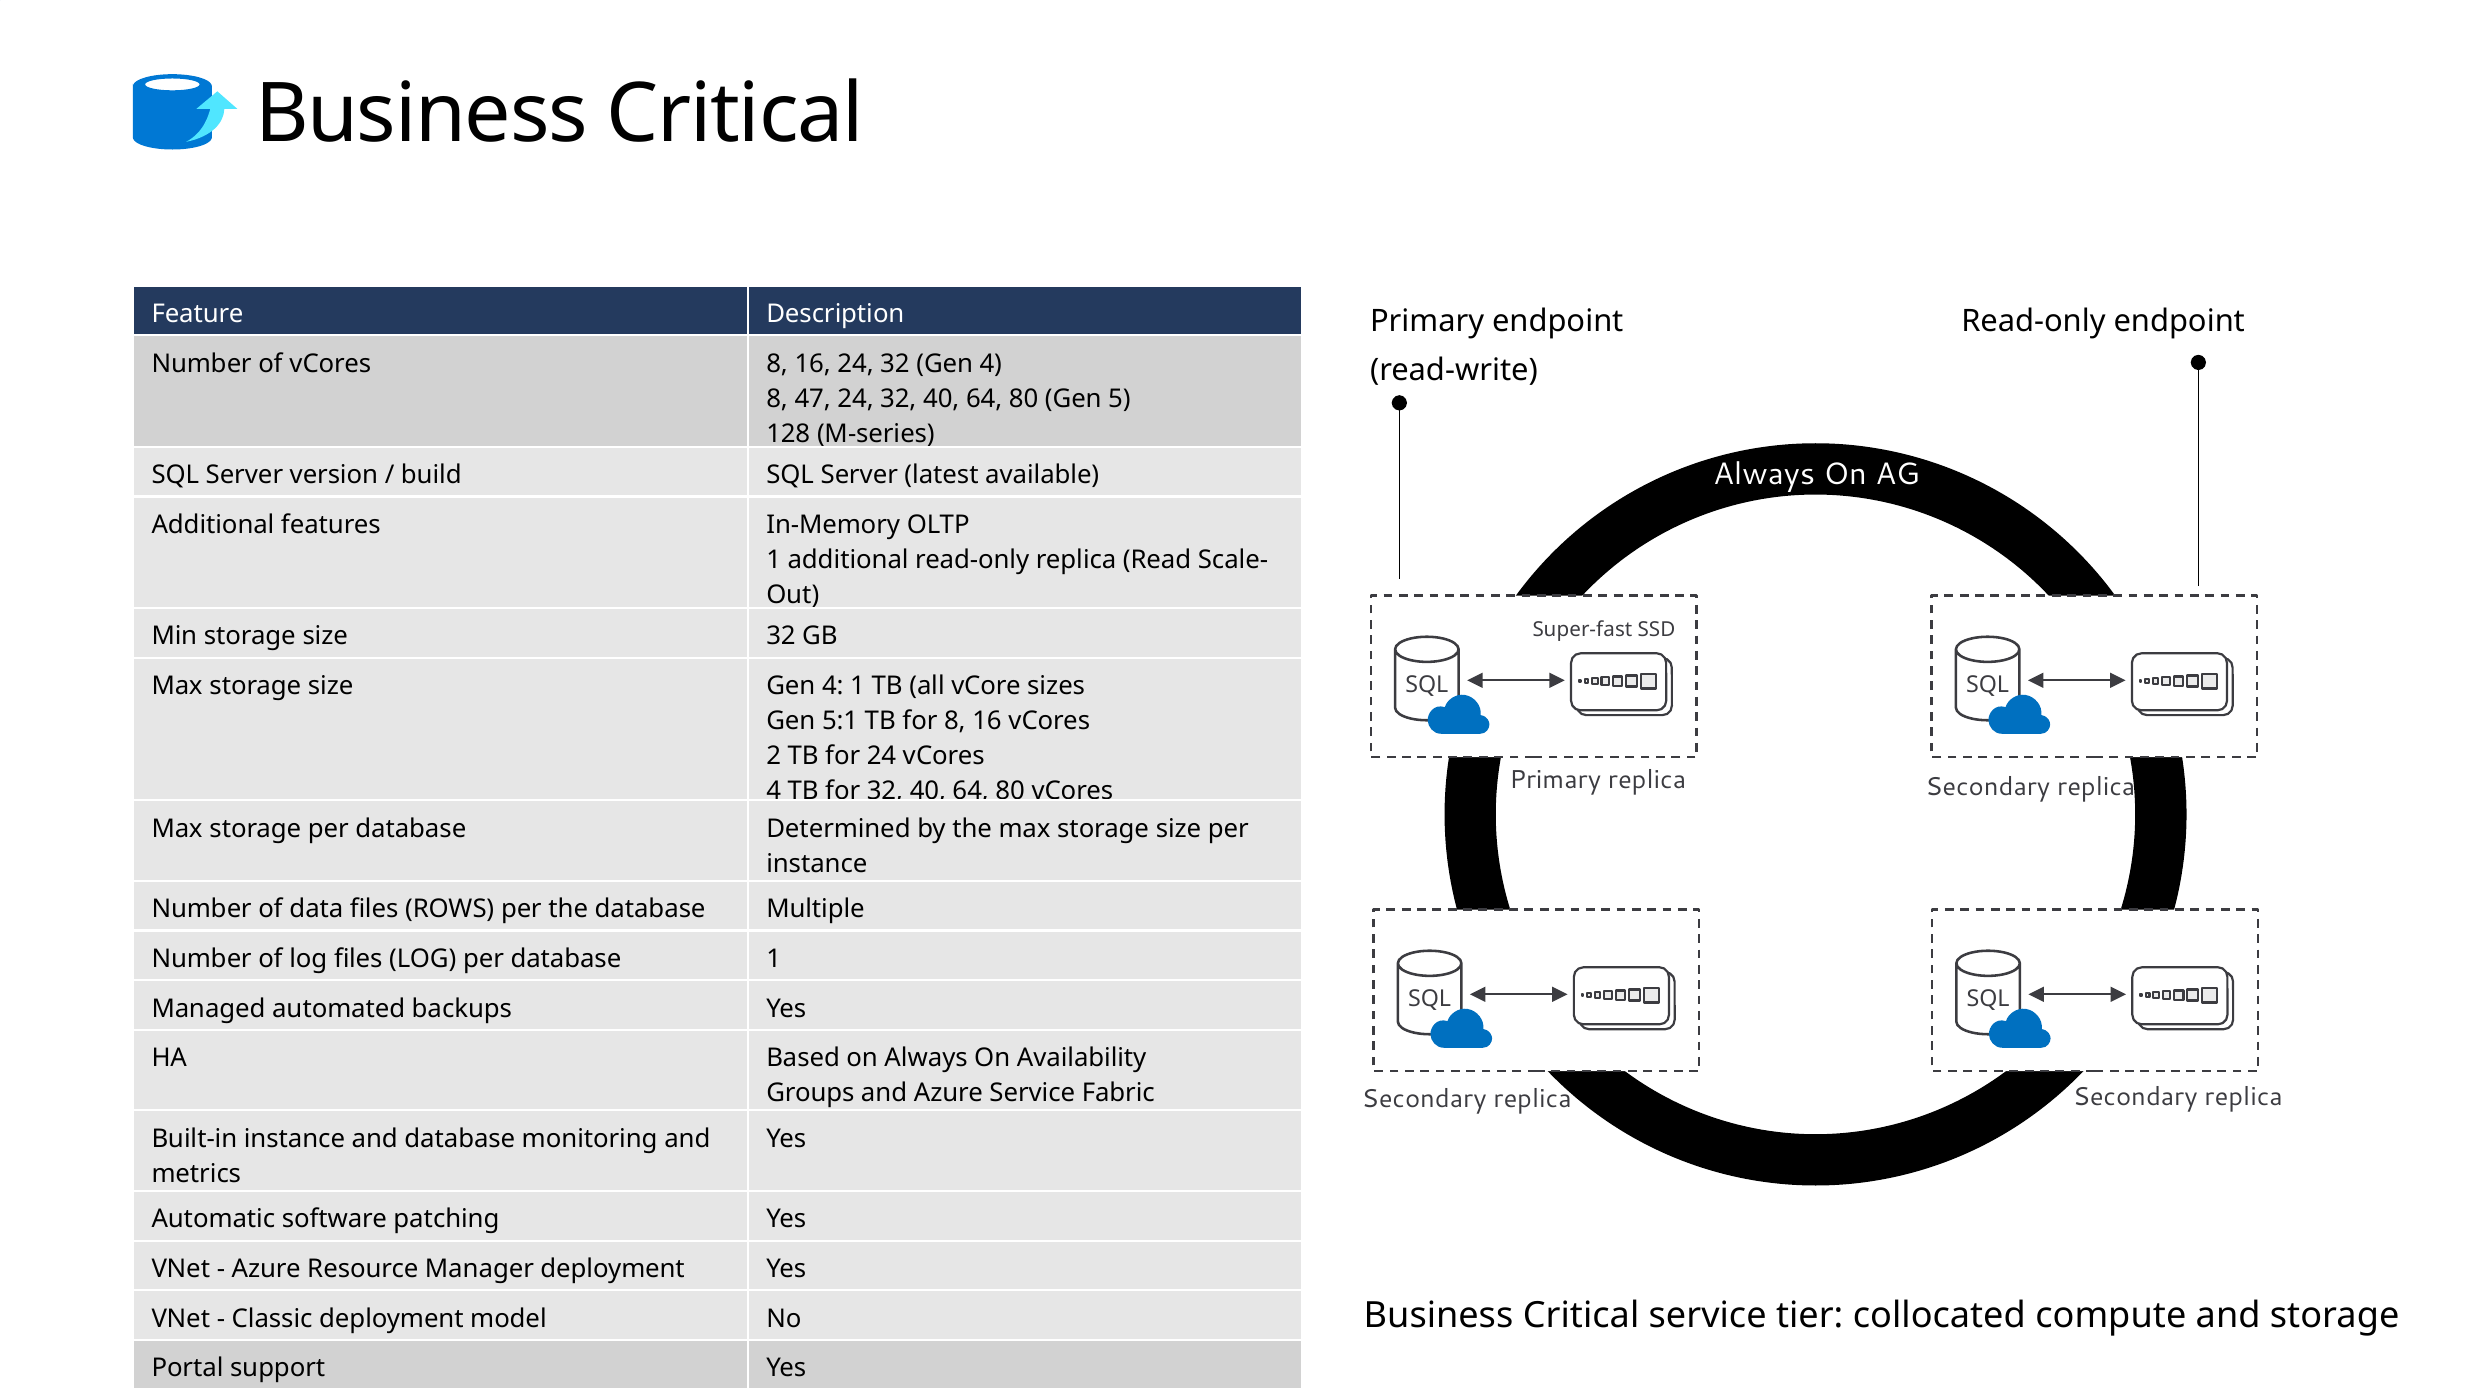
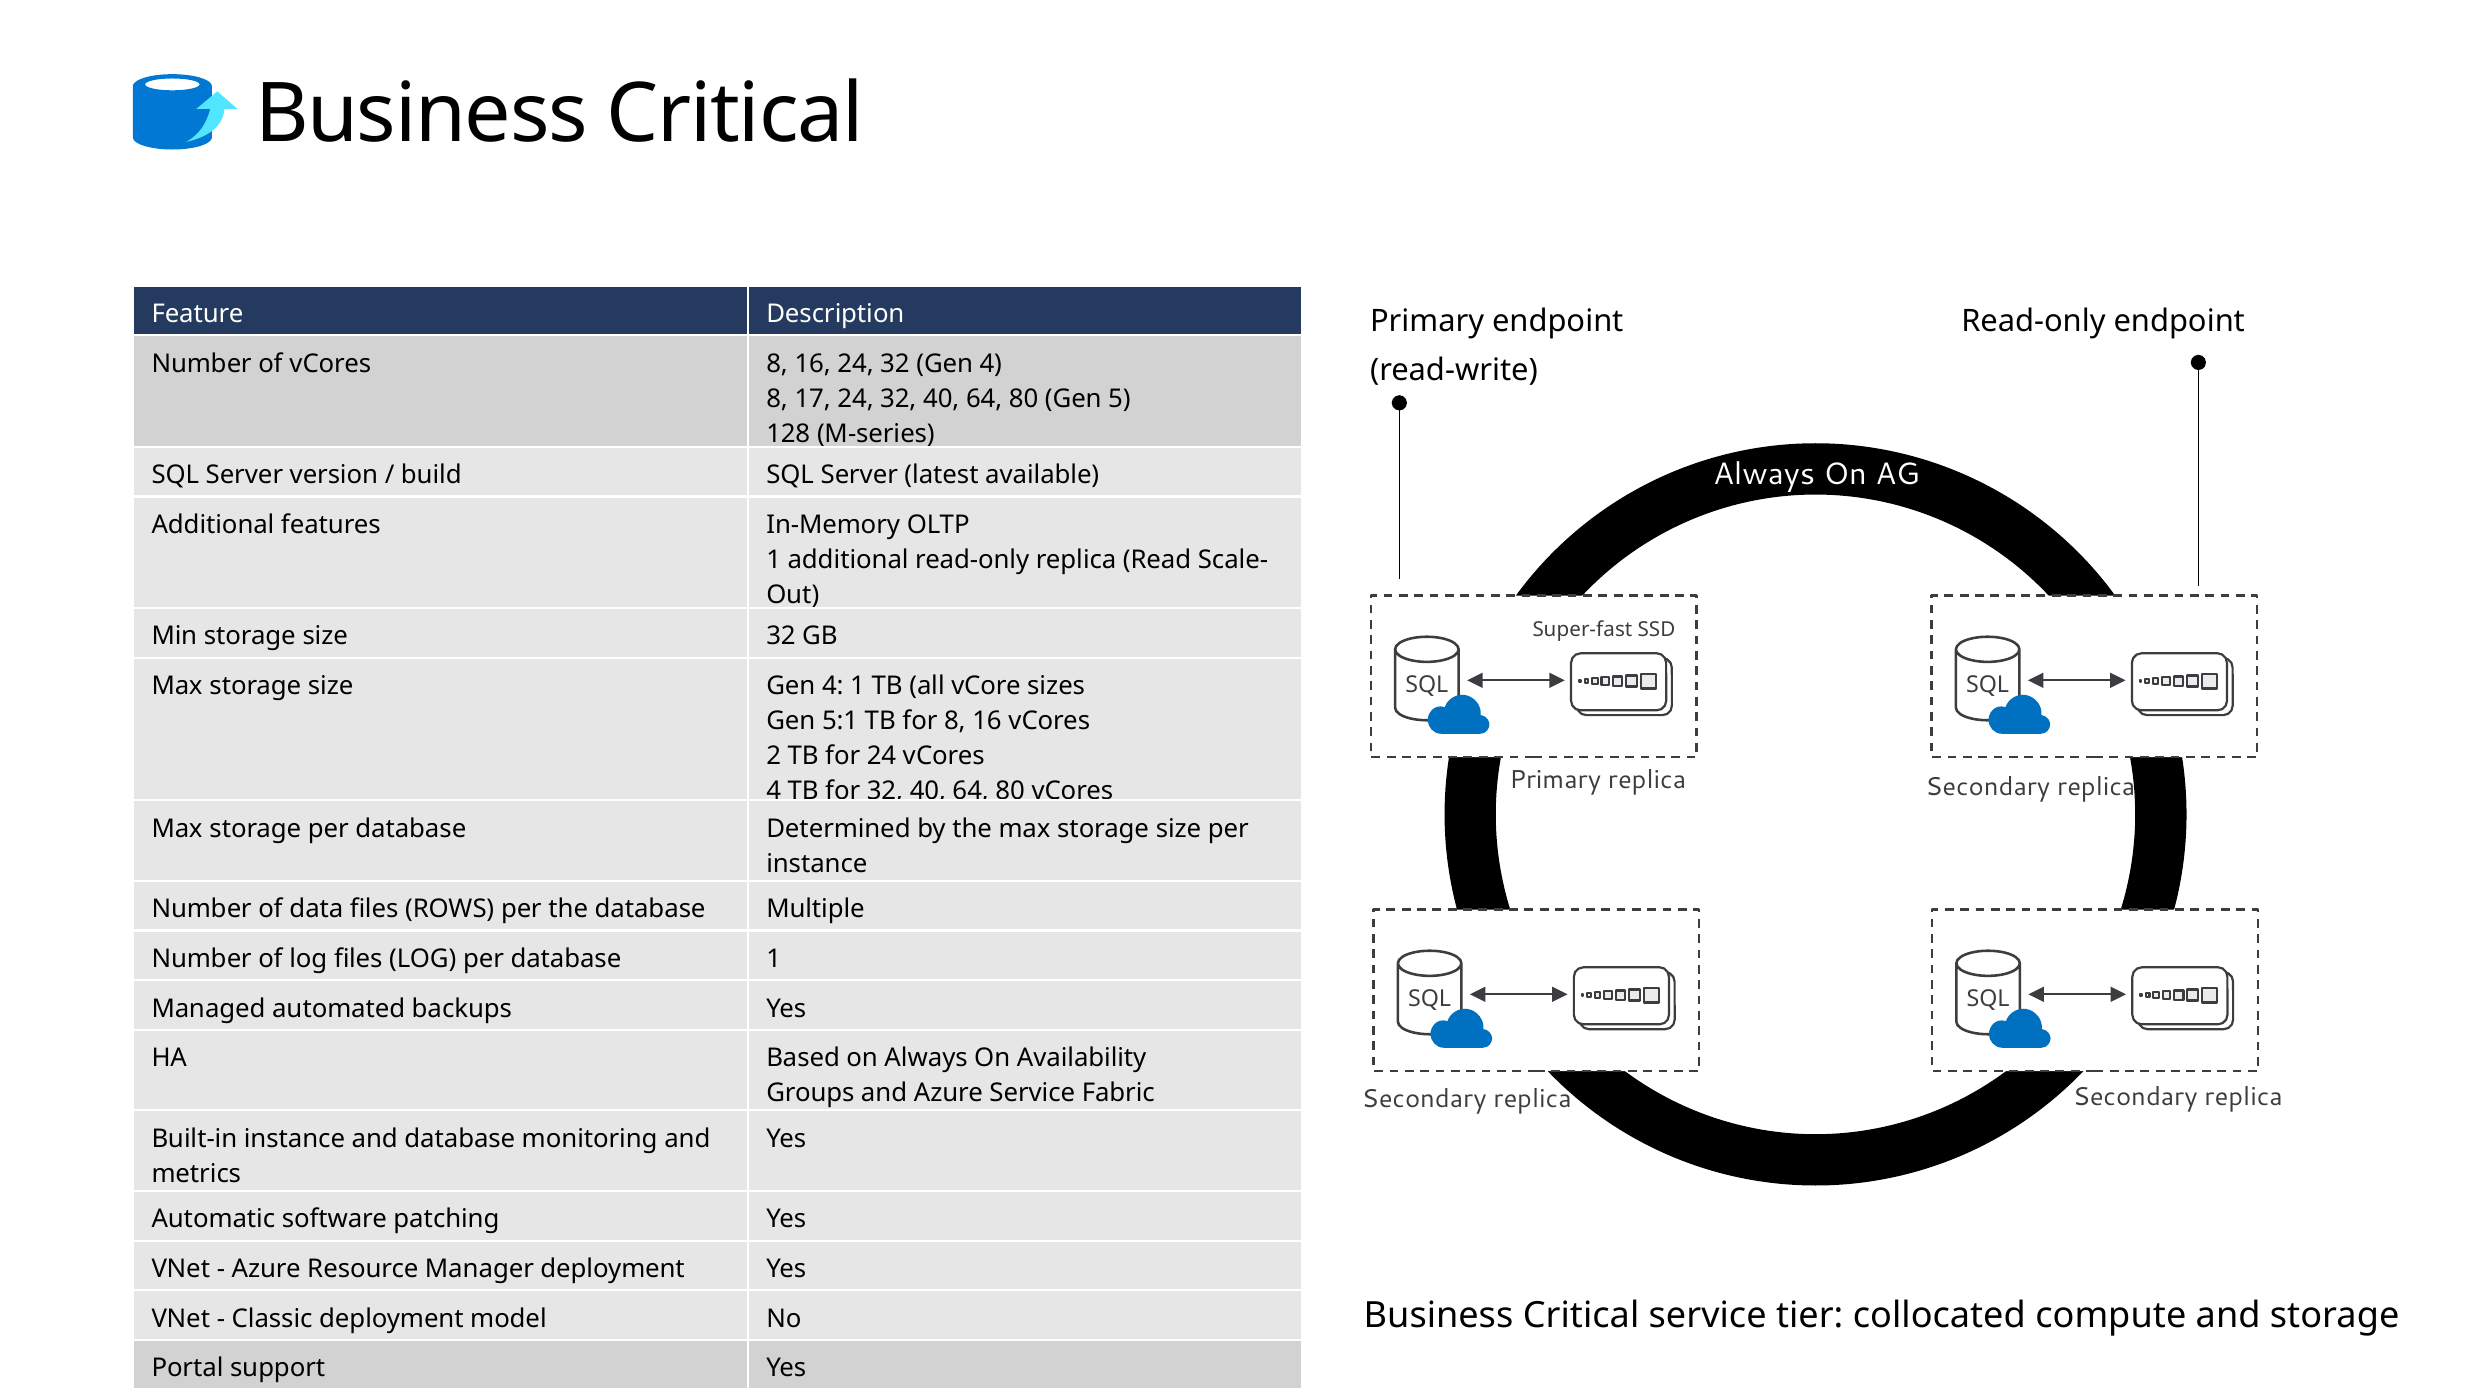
47: 47 -> 17 (813, 399)
